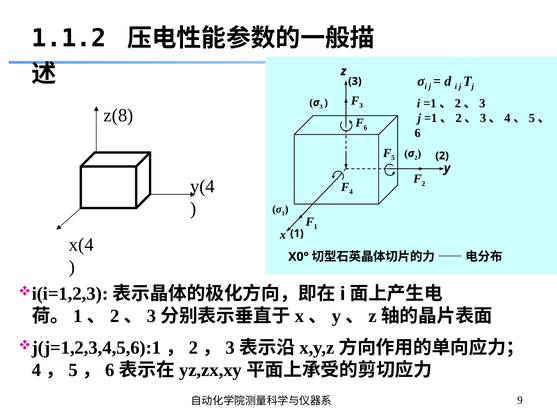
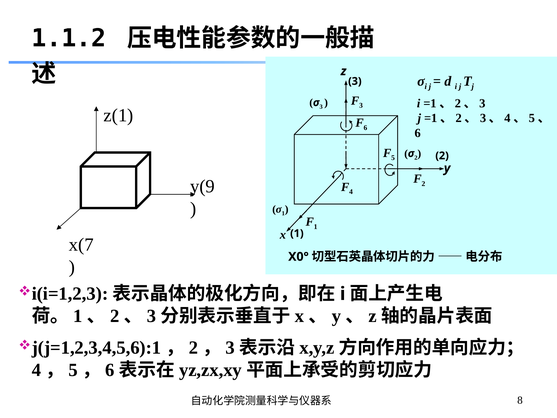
z(8: z(8 -> z(1 (119, 115)
y(4: y(4 -> y(9 (203, 186)
x(4: x(4 -> x(7 (81, 245)
9: 9 -> 8 (520, 400)
